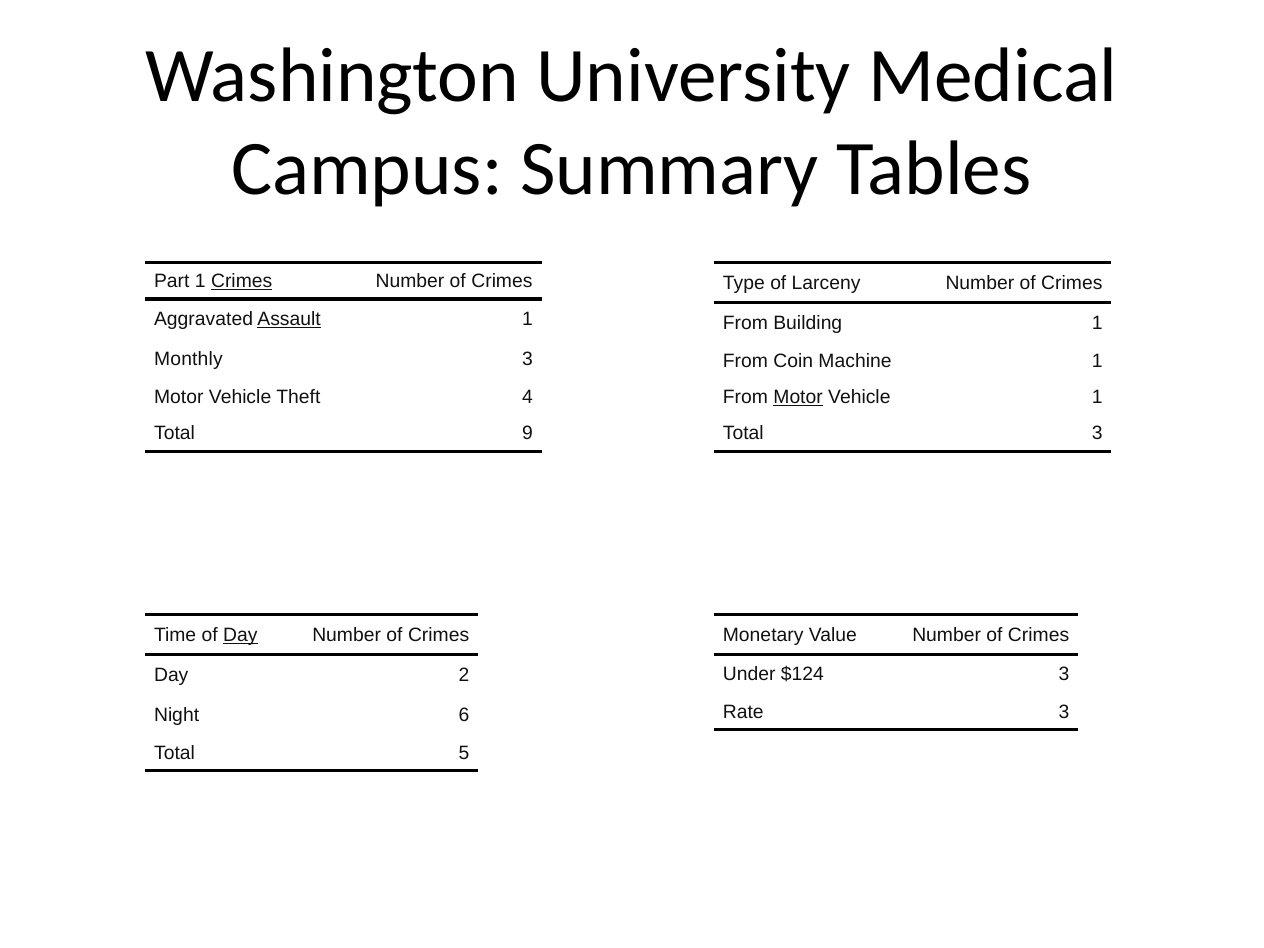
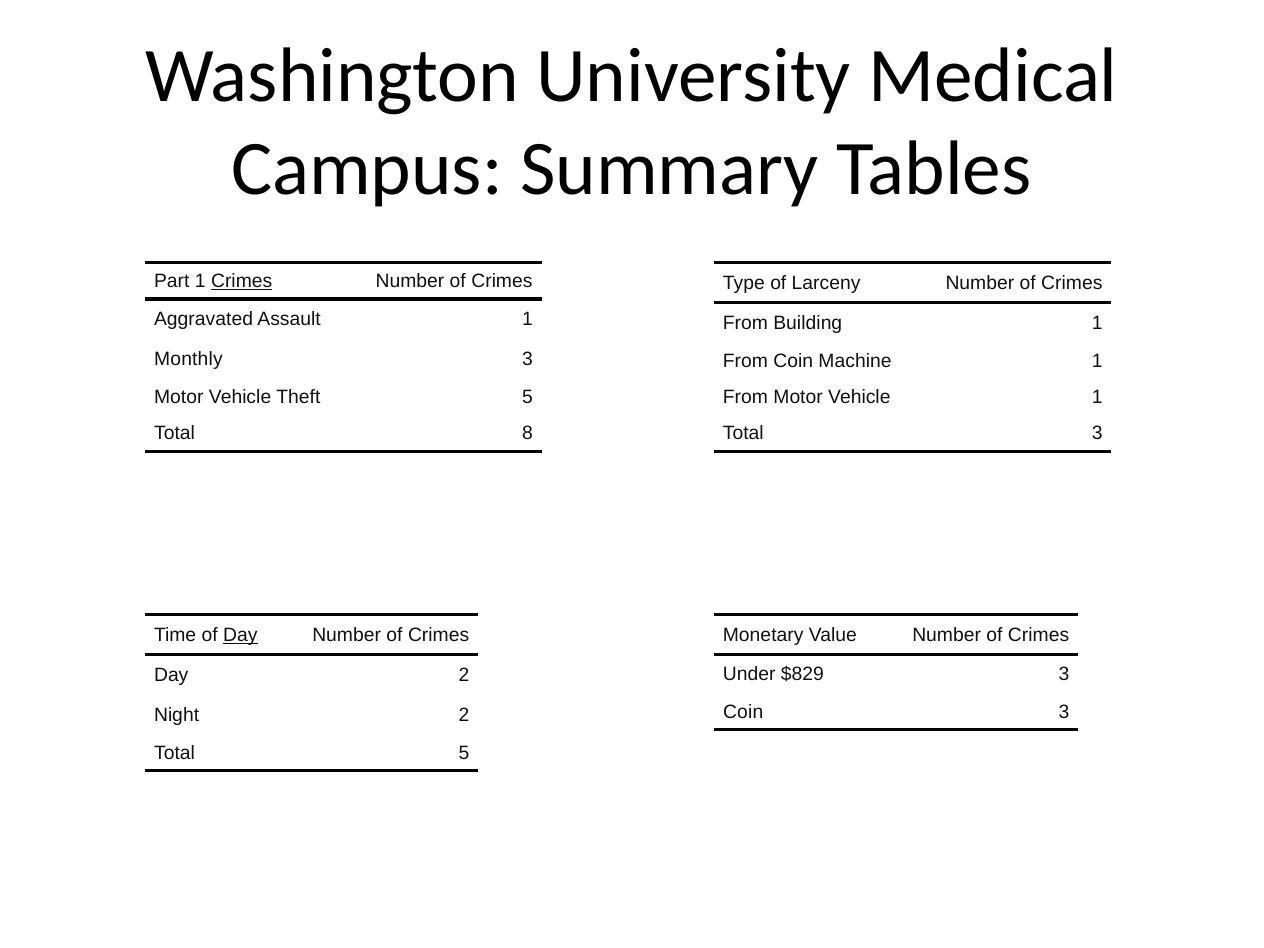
Assault underline: present -> none (289, 319)
Theft 4: 4 -> 5 (527, 397)
Motor underline: present -> none (798, 397)
9: 9 -> 8 (527, 433)
$124: $124 -> $829 (802, 675)
Rate: Rate -> Coin (743, 712)
Night 6: 6 -> 2 (464, 715)
